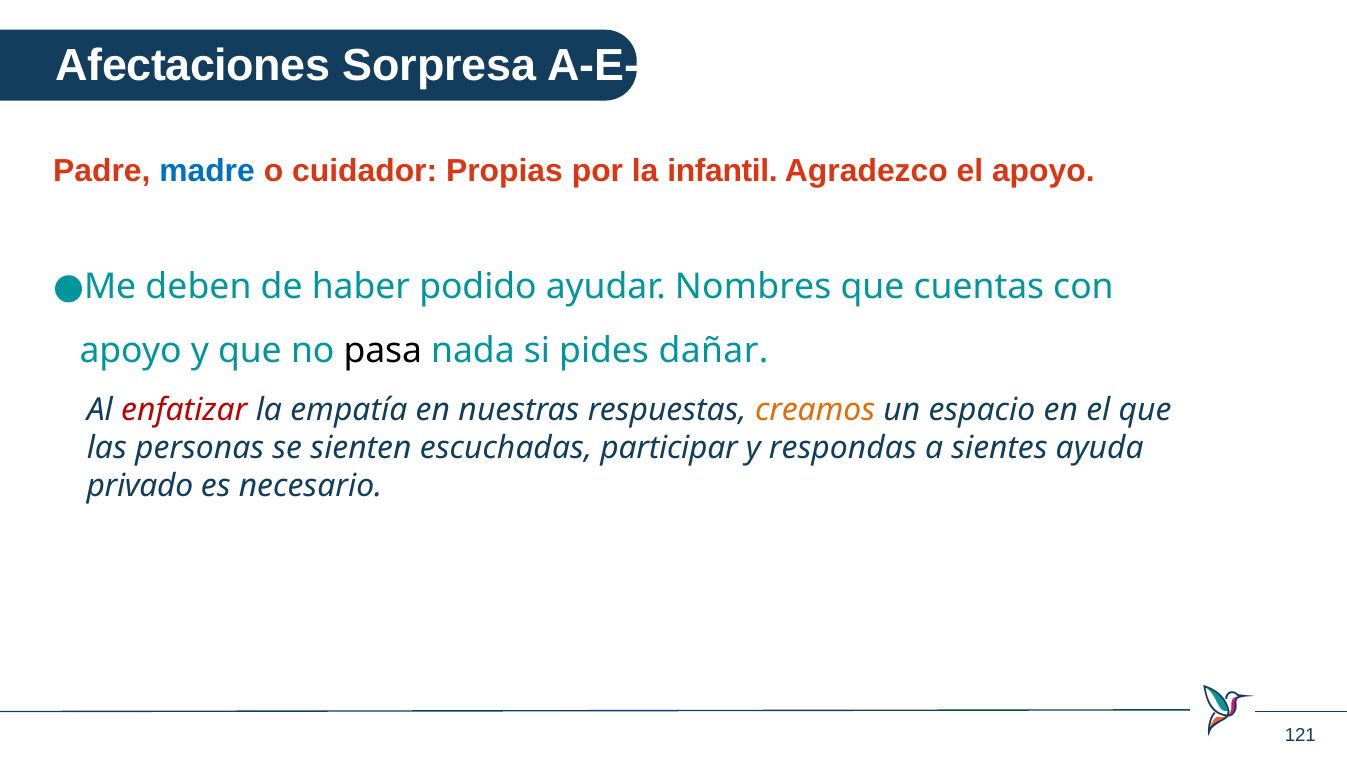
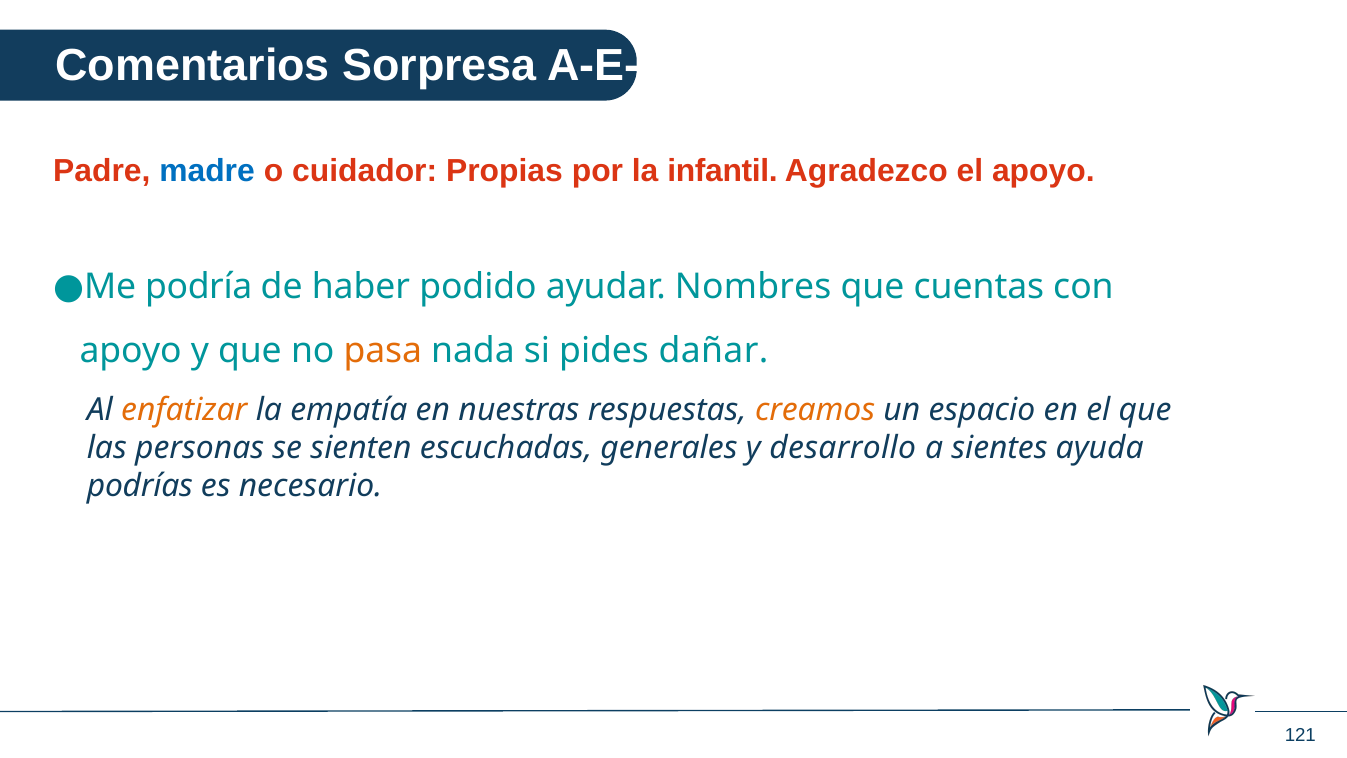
Afectaciones: Afectaciones -> Comentarios (193, 66)
deben: deben -> podría (199, 287)
pasa colour: black -> orange (383, 351)
enfatizar colour: red -> orange (184, 410)
participar: participar -> generales (669, 448)
respondas: respondas -> desarrollo (843, 448)
privado: privado -> podrías (140, 486)
